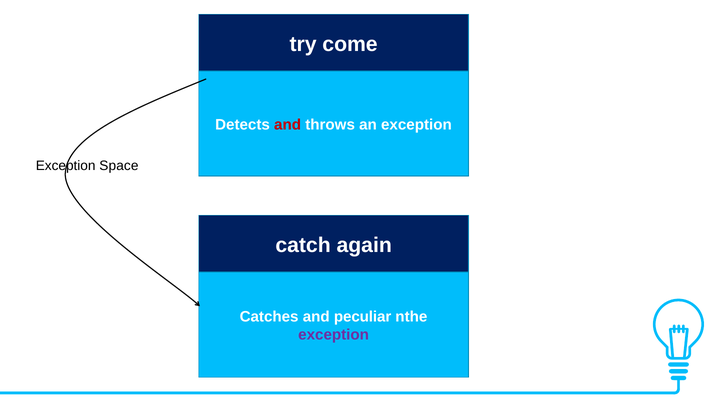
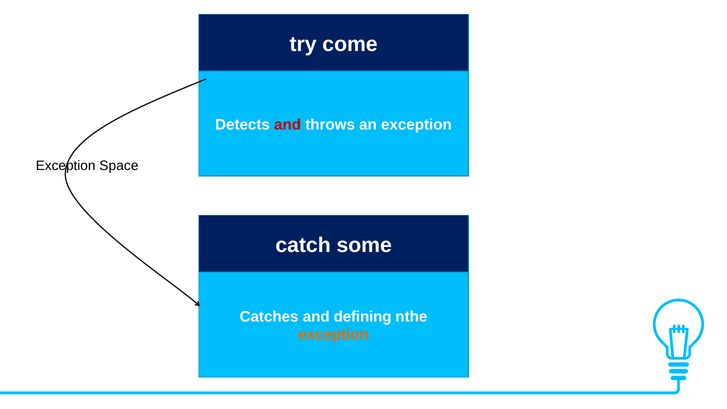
again: again -> some (364, 245)
peculiar: peculiar -> defining (363, 317)
exception colour: purple -> orange (334, 335)
